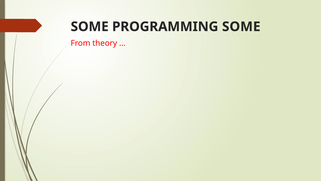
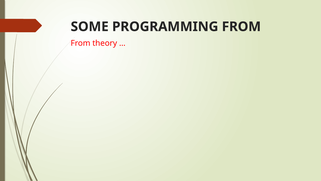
PROGRAMMING SOME: SOME -> FROM (241, 27)
